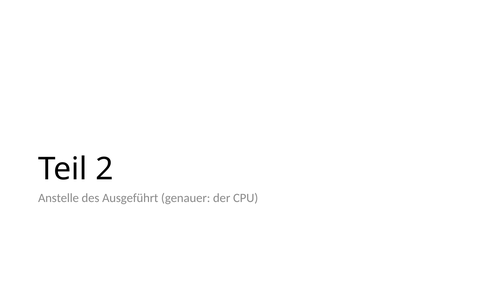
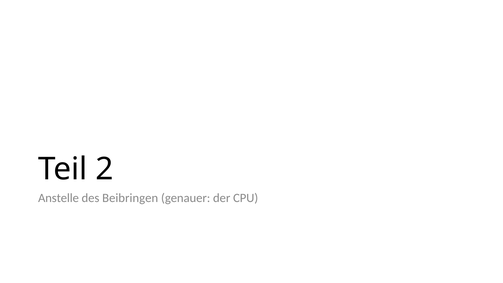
Ausgeführt: Ausgeführt -> Beibringen (130, 198)
